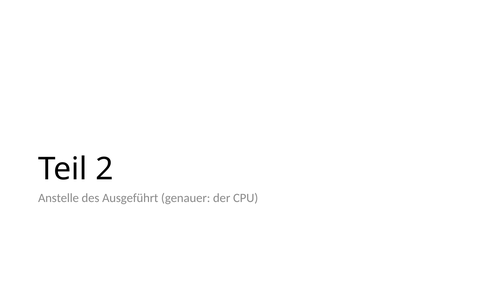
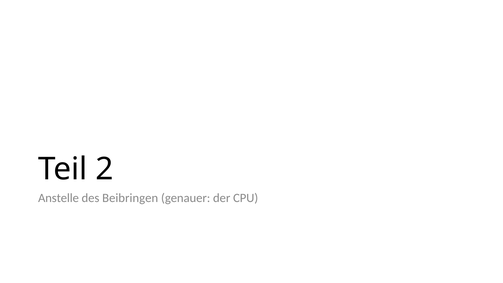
Ausgeführt: Ausgeführt -> Beibringen (130, 198)
